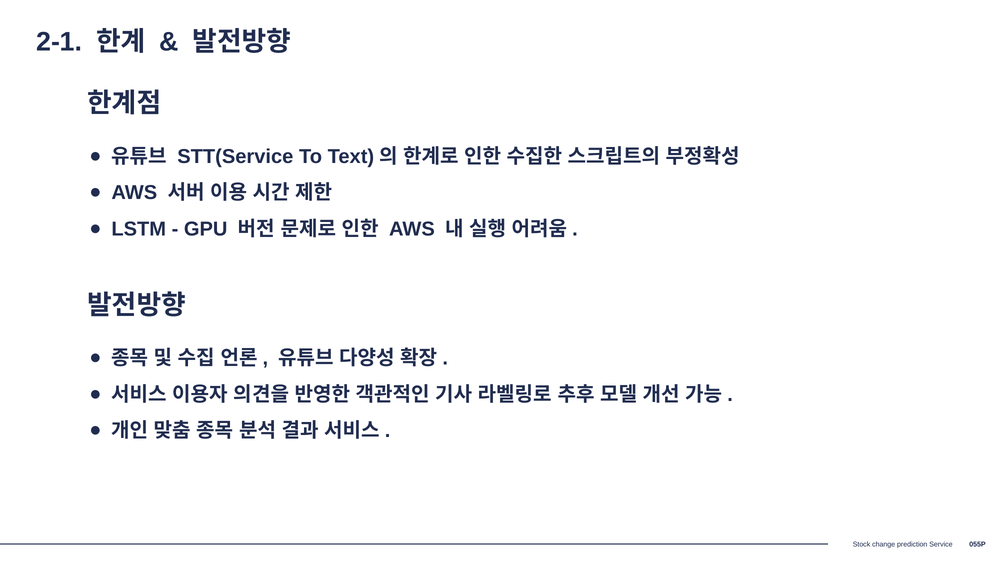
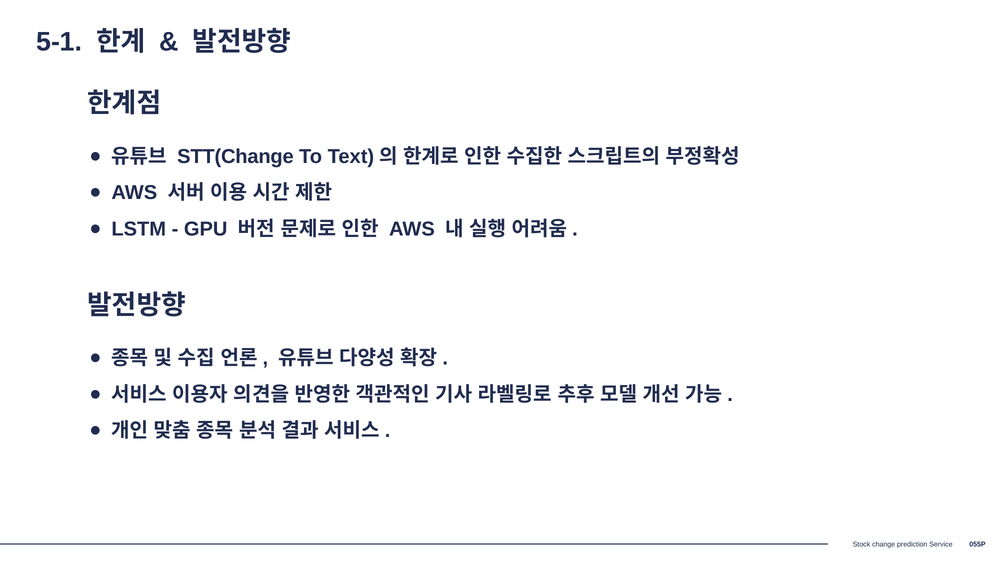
2-1: 2-1 -> 5-1 (59, 42)
STT(Service: STT(Service -> STT(Change (235, 157)
